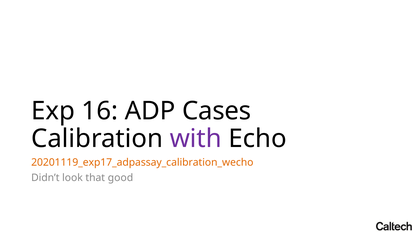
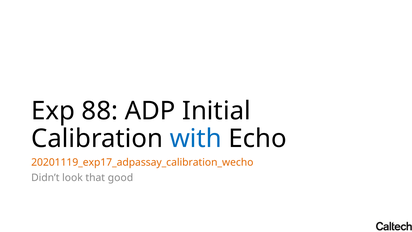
16: 16 -> 88 (100, 111)
Cases: Cases -> Initial (217, 111)
with colour: purple -> blue (196, 139)
